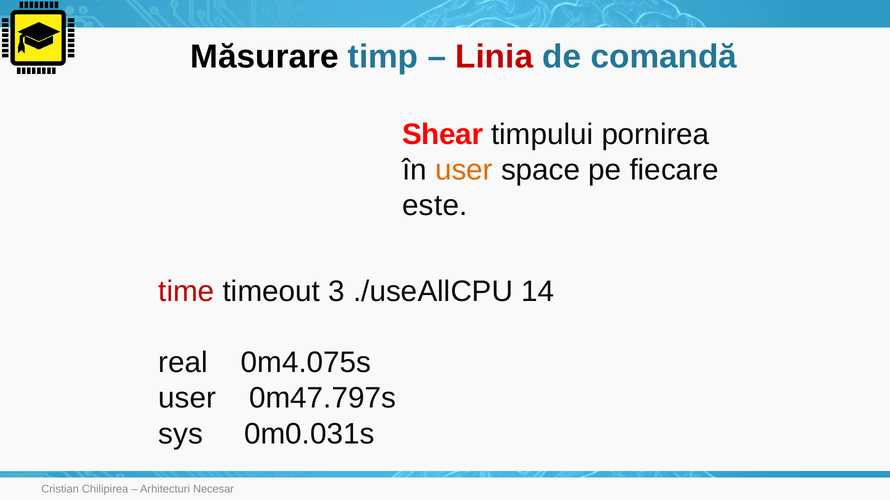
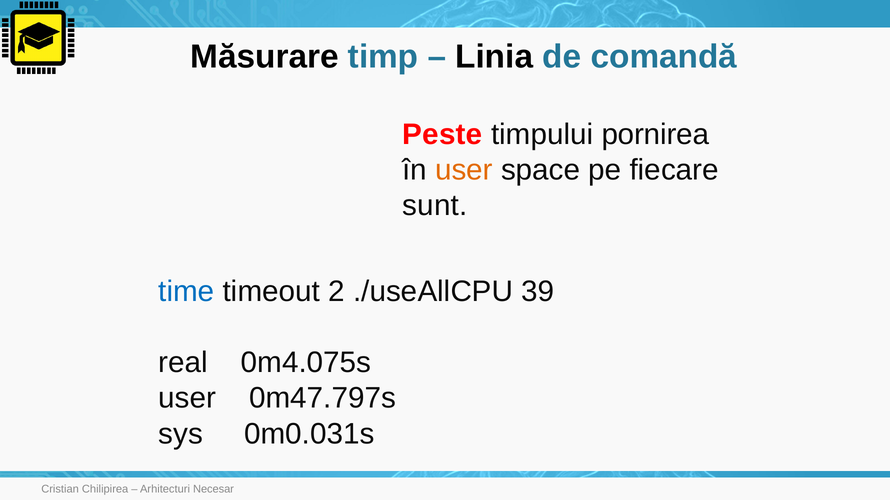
Linia colour: red -> black (494, 57)
Shear: Shear -> Peste (442, 135)
este: este -> sunt (435, 206)
time colour: red -> blue (186, 292)
3: 3 -> 2 (337, 292)
14: 14 -> 39 (538, 292)
